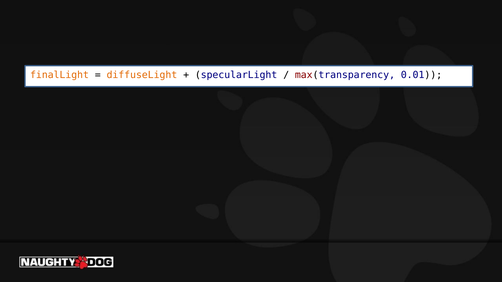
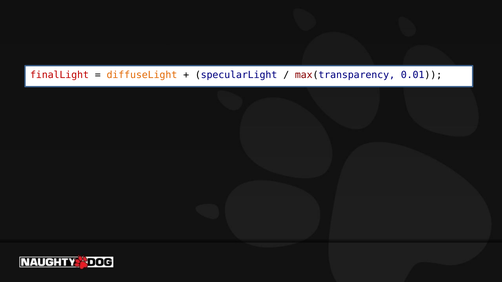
finalLight colour: orange -> red (60, 75)
